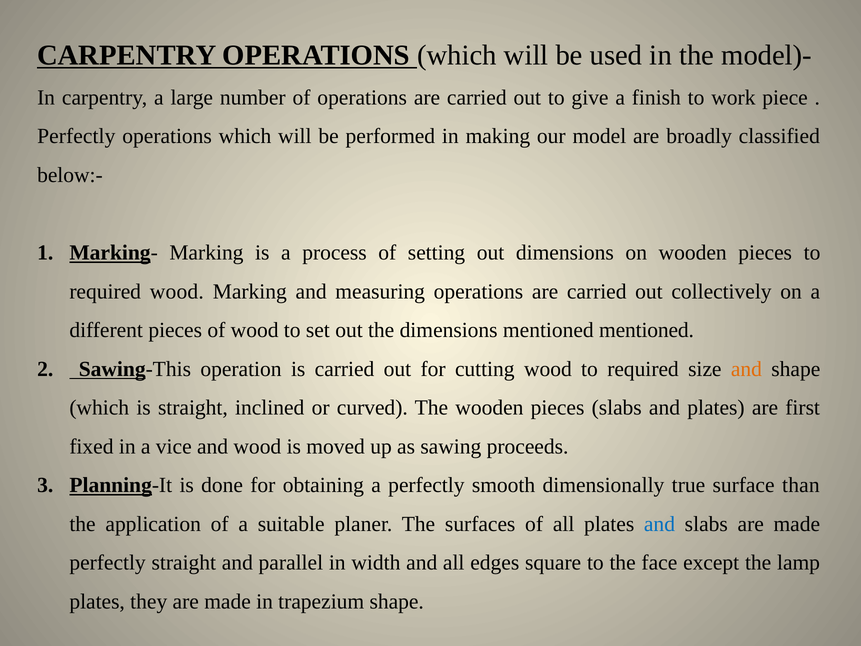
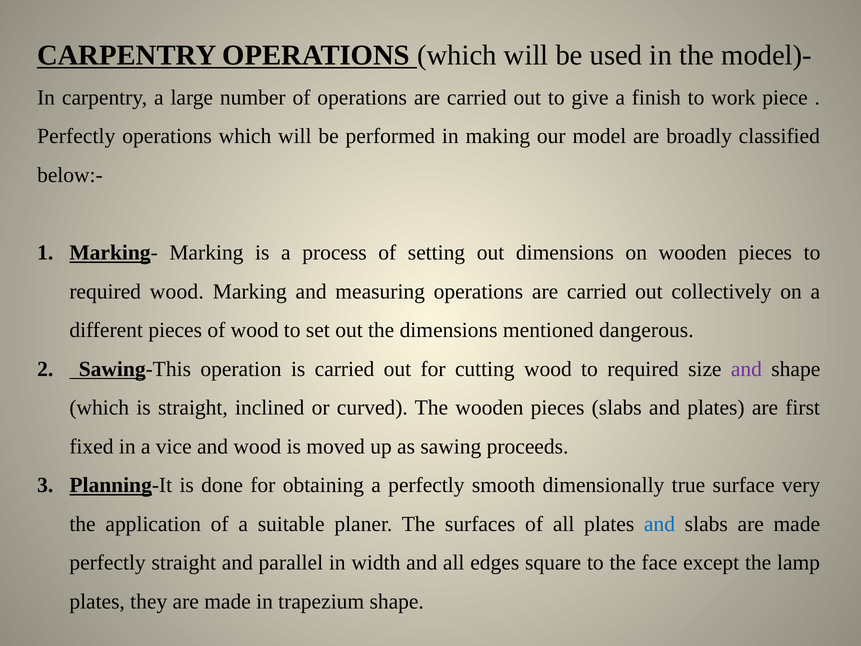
mentioned mentioned: mentioned -> dangerous (646, 330)
and colour: orange -> purple (746, 369)
than: than -> very (801, 485)
